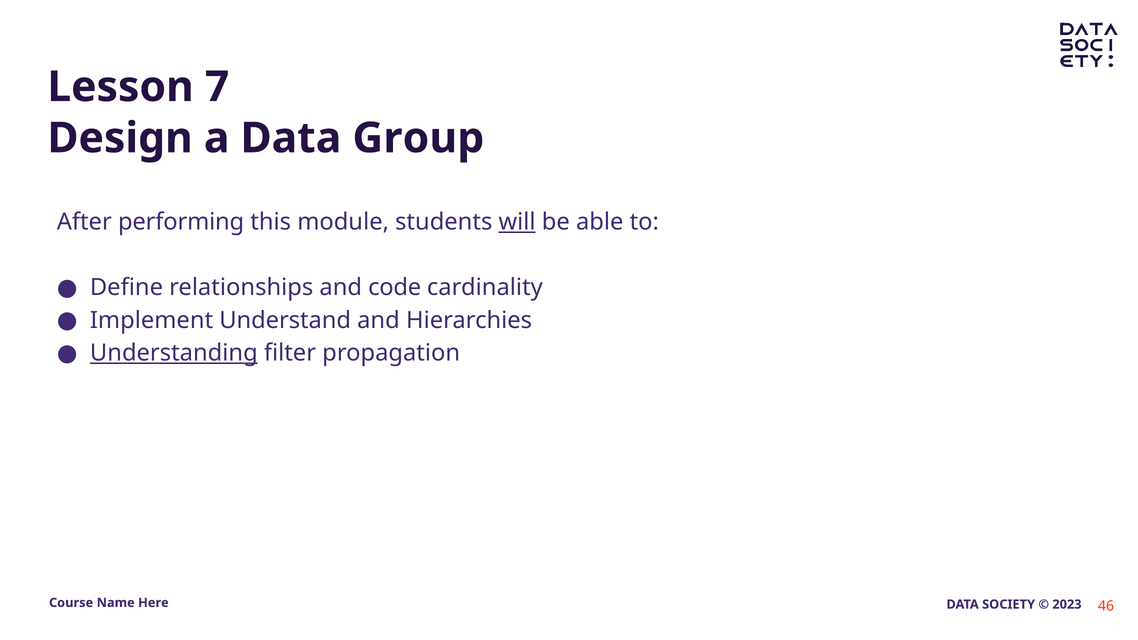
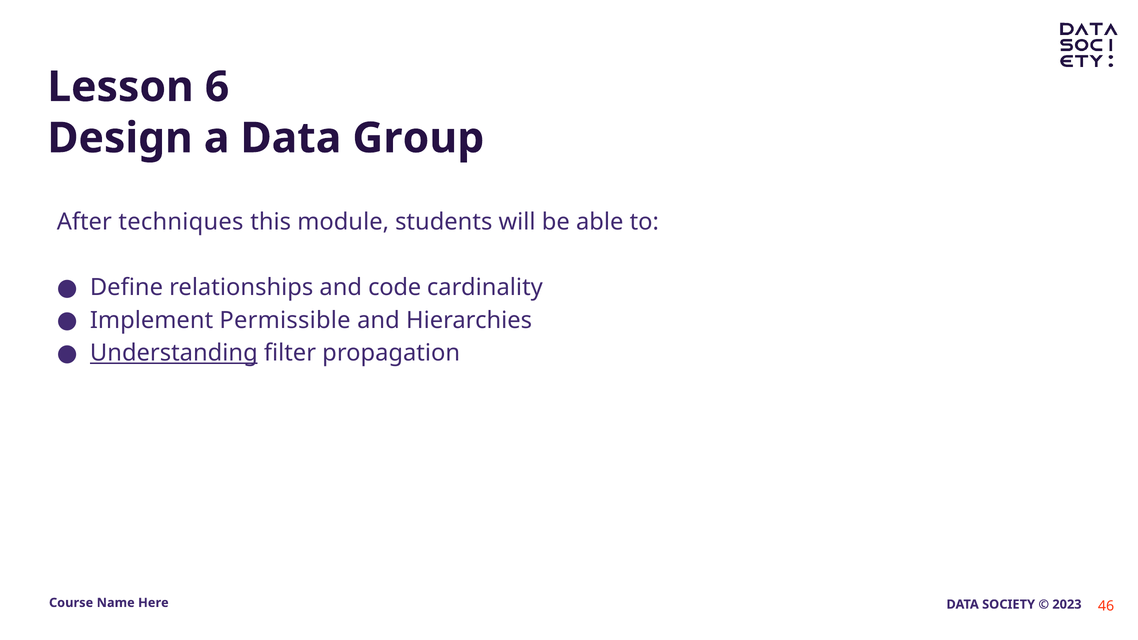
7: 7 -> 6 (217, 87)
performing: performing -> techniques (181, 222)
will underline: present -> none (517, 222)
Understand: Understand -> Permissible (285, 320)
